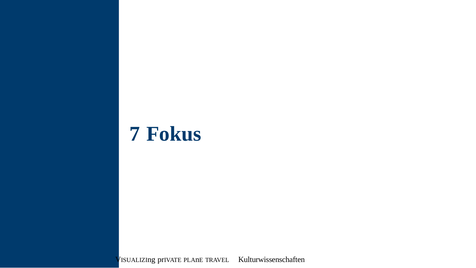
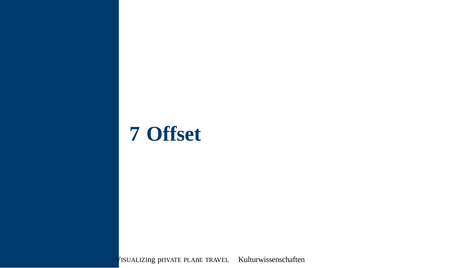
Fokus: Fokus -> Offset (174, 134)
